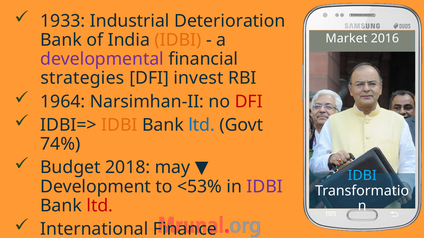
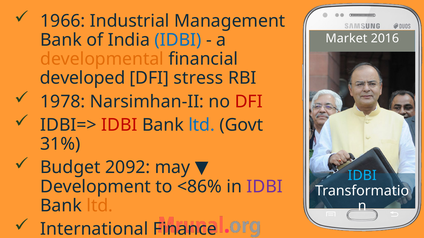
1933: 1933 -> 1966 (63, 21)
Deterioration: Deterioration -> Management (230, 21)
IDBI colour: orange -> blue (178, 40)
developmental colour: purple -> orange (102, 59)
strategies: strategies -> developed (83, 78)
DFI invest: invest -> stress (198, 78)
1964: 1964 -> 1978 (63, 102)
IDBI colour: orange -> red (119, 125)
74%: 74% -> 31% (60, 144)
2018: 2018 -> 2092 (128, 168)
<53%: <53% -> <86% (199, 187)
ltd colour: red -> orange (100, 206)
